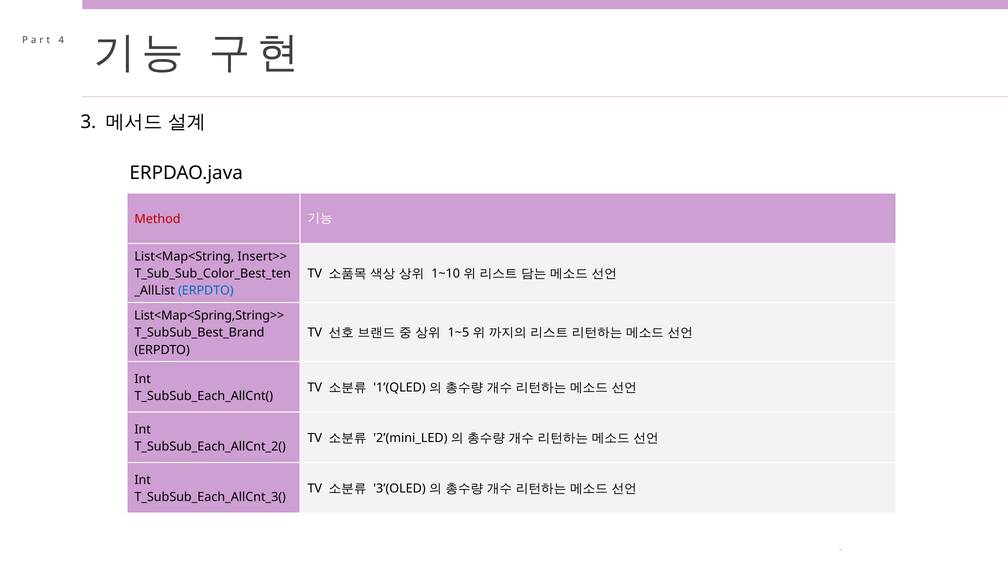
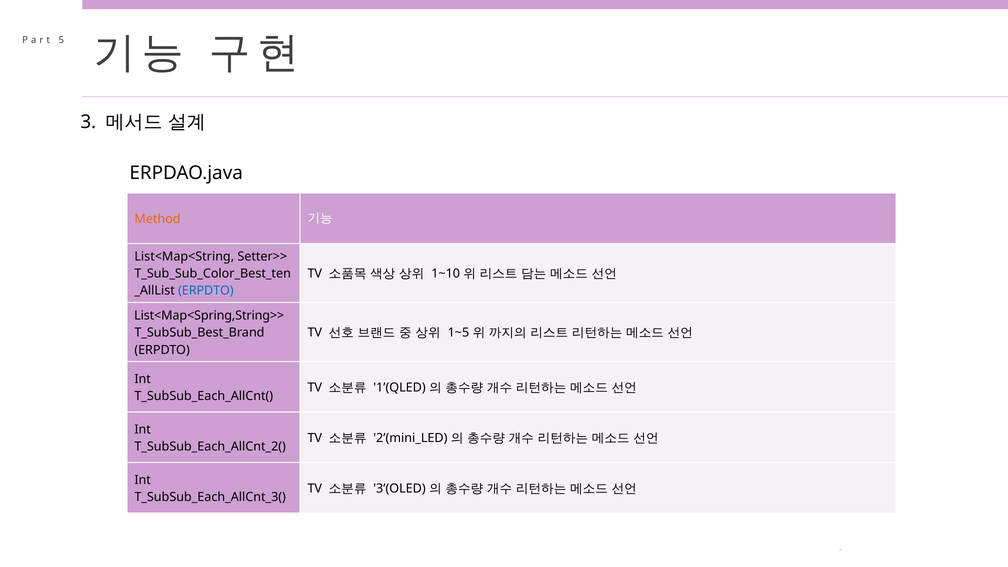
4: 4 -> 5 (61, 40)
Method colour: red -> orange (157, 219)
Insert>>: Insert>> -> Setter>> (262, 257)
